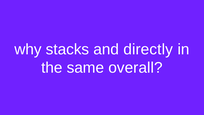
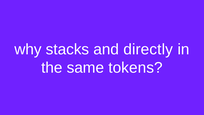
overall: overall -> tokens (135, 68)
